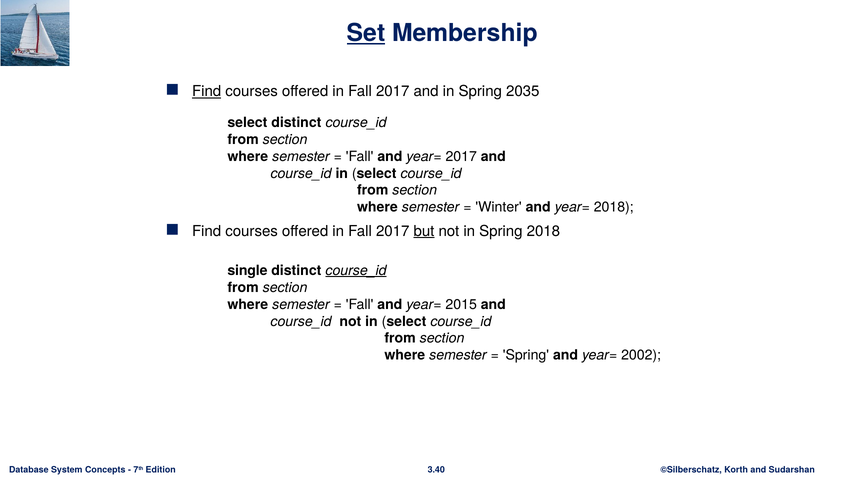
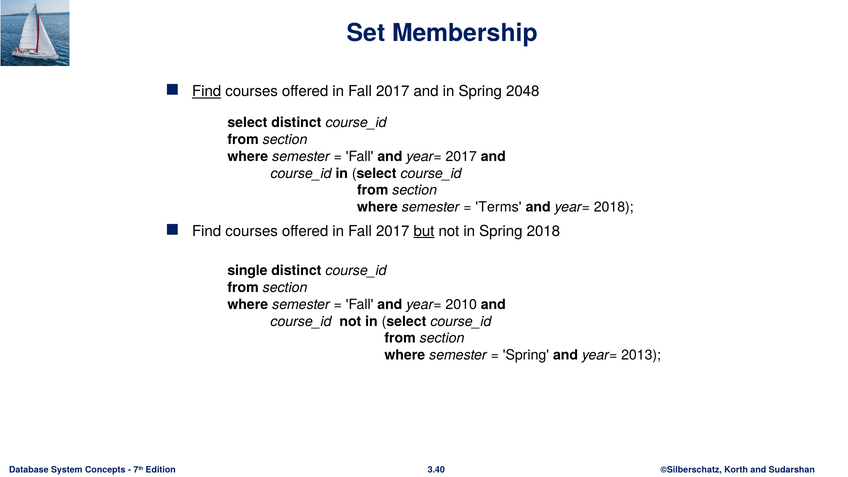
Set underline: present -> none (366, 33)
2035: 2035 -> 2048 (523, 91)
Winter: Winter -> Terms (498, 207)
course_id underline: present -> none (356, 271)
2015: 2015 -> 2010 (461, 304)
2002: 2002 -> 2013 (641, 355)
